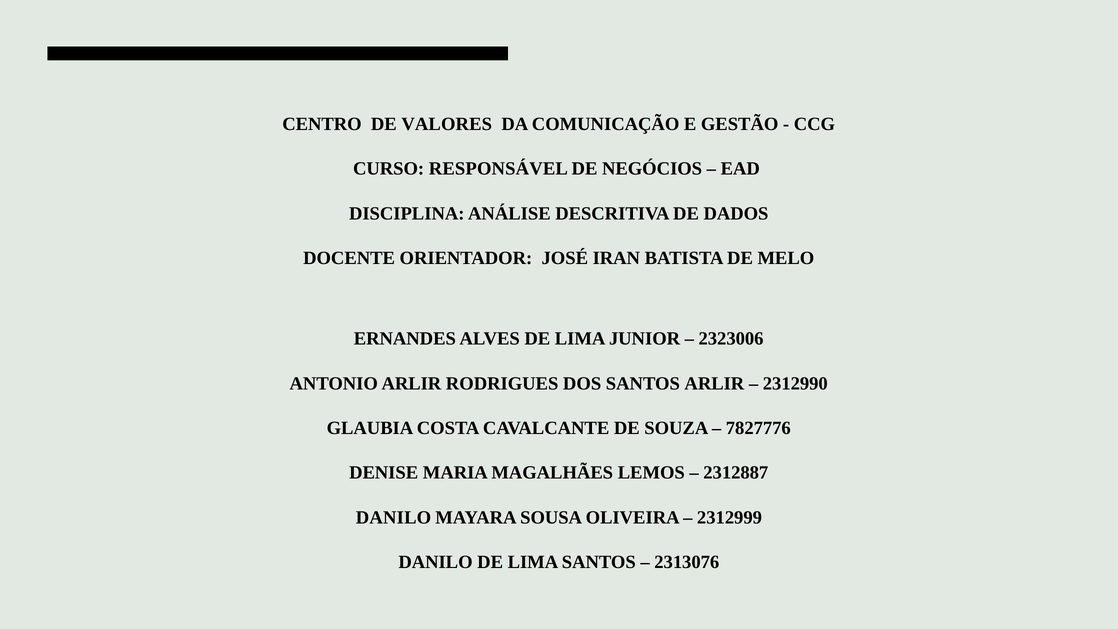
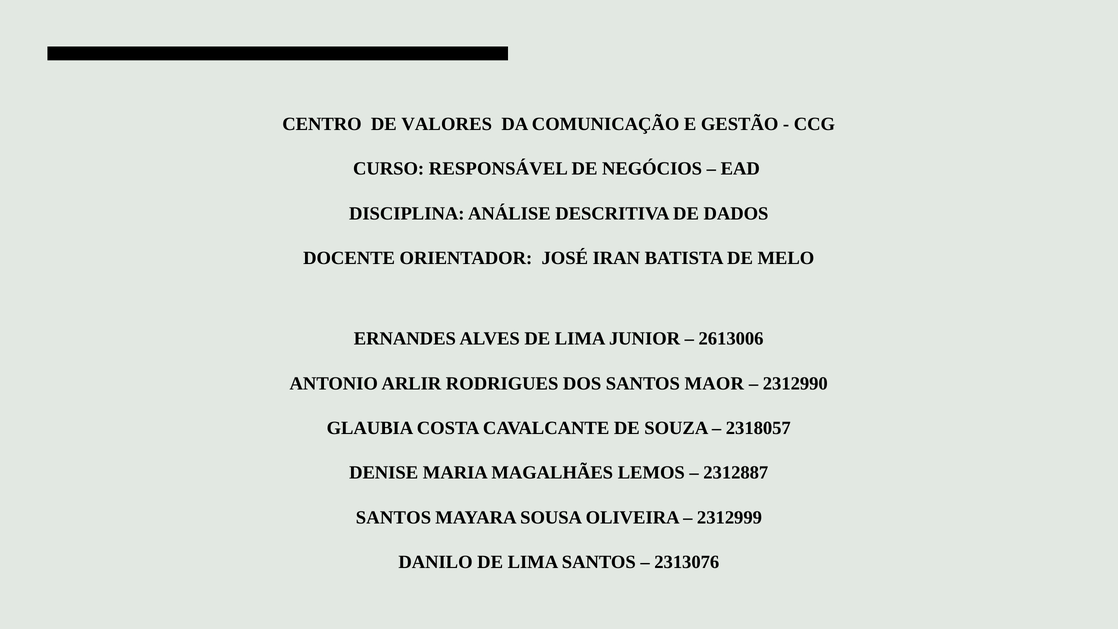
2323006: 2323006 -> 2613006 (731, 339)
SANTOS ARLIR: ARLIR -> MAOR (714, 383)
7827776: 7827776 -> 2318057 (758, 428)
DANILO: DANILO -> SANTOS (394, 517)
